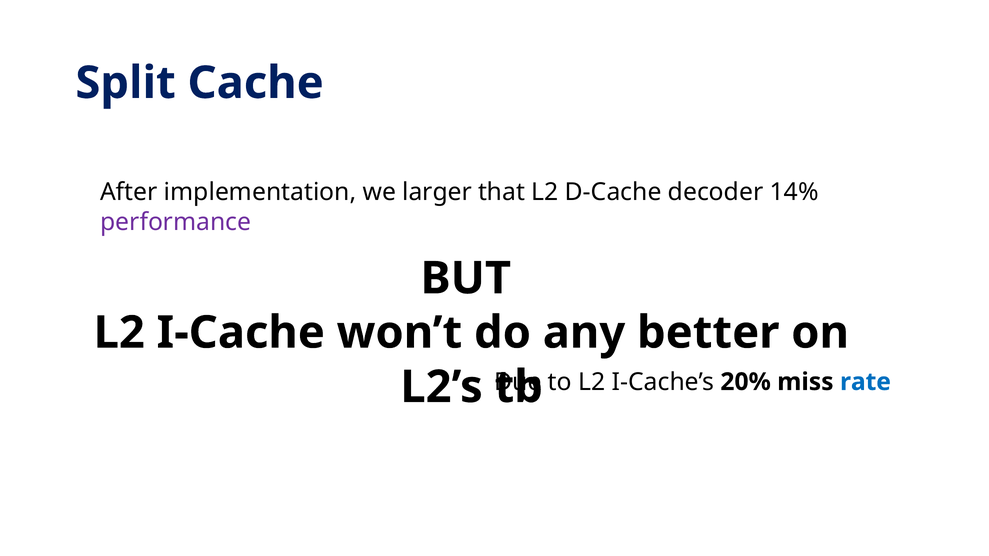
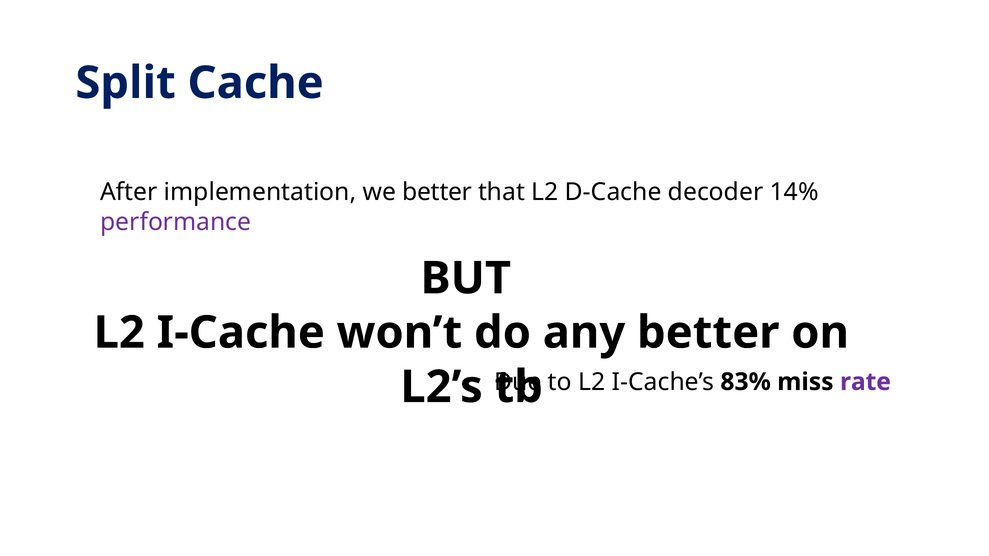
we larger: larger -> better (437, 192)
20%: 20% -> 83% (746, 382)
rate colour: blue -> purple (865, 382)
